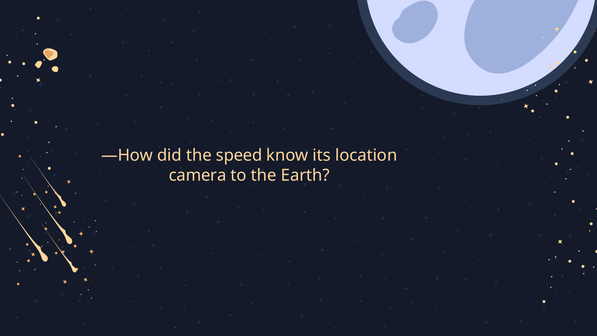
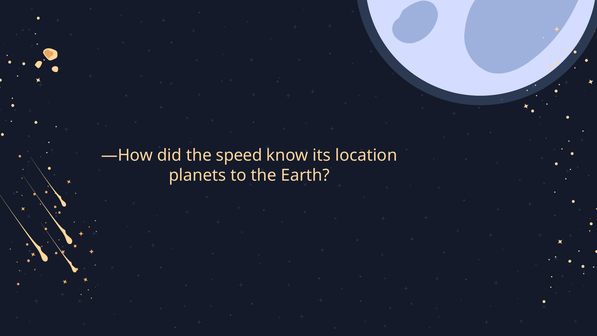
camera: camera -> planets (197, 175)
